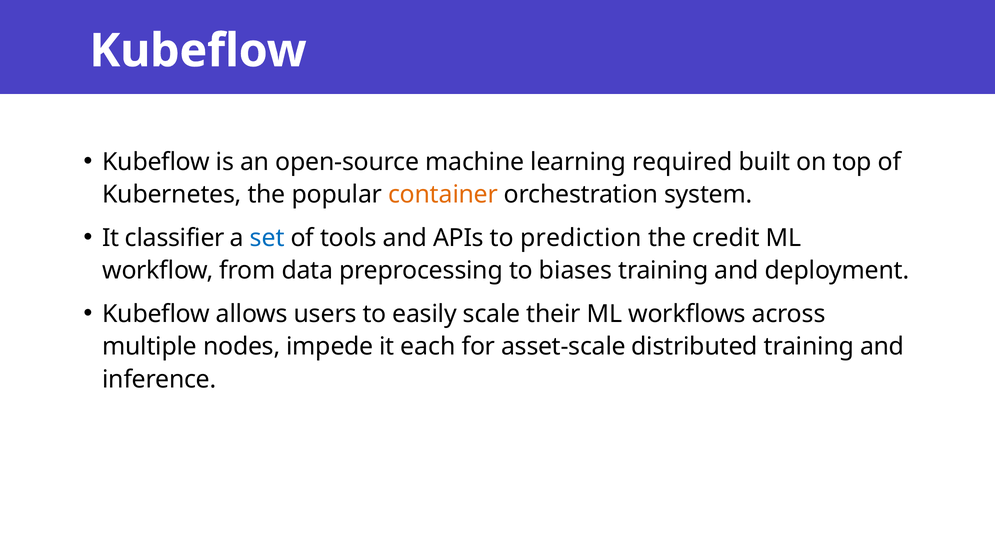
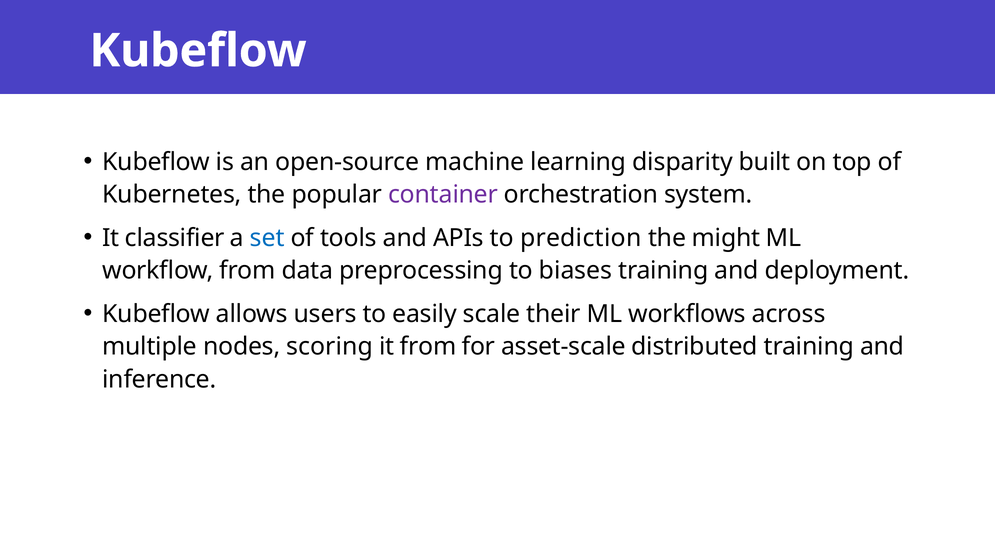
required: required -> disparity (682, 162)
container colour: orange -> purple (443, 195)
credit: credit -> might (726, 238)
impede: impede -> scoring (330, 347)
it each: each -> from (428, 347)
